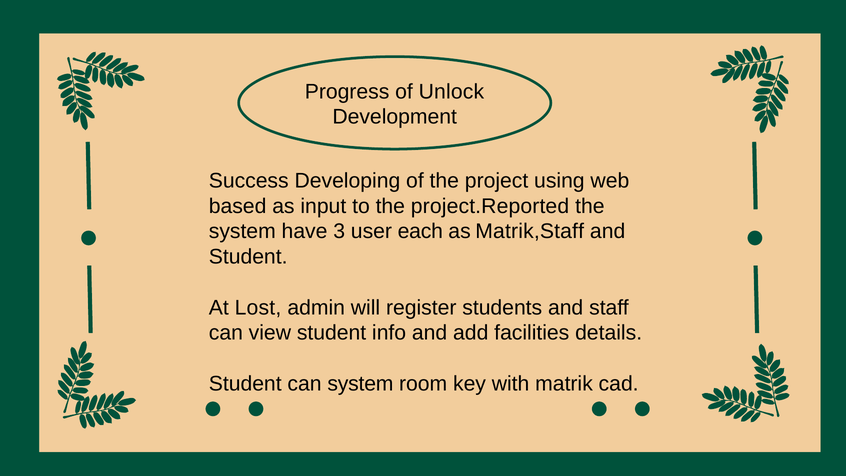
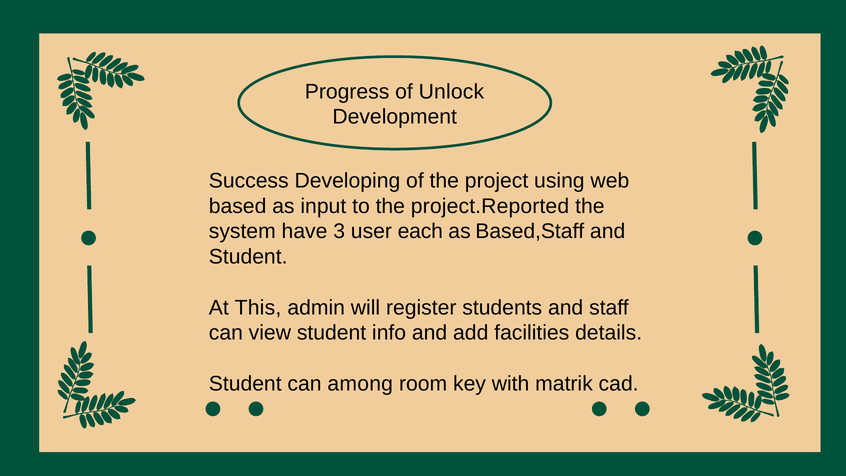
Matrik,Staff: Matrik,Staff -> Based,Staff (530, 231)
Lost: Lost -> This (258, 308)
can system: system -> among (360, 384)
